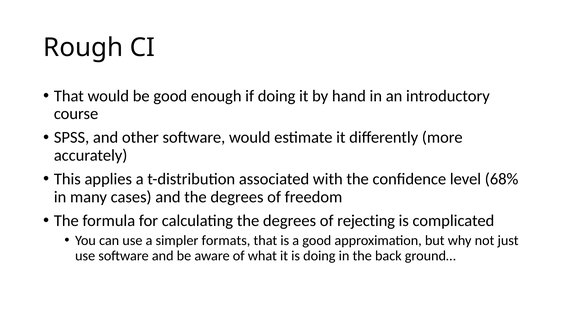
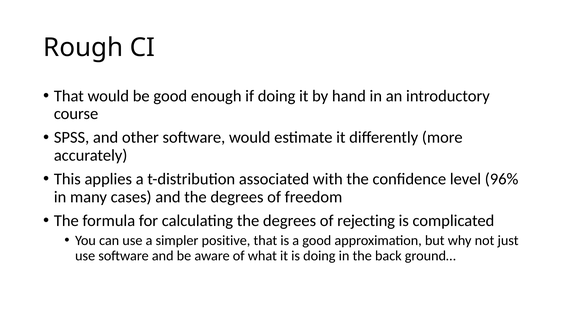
68%: 68% -> 96% (502, 179)
formats: formats -> positive (226, 240)
